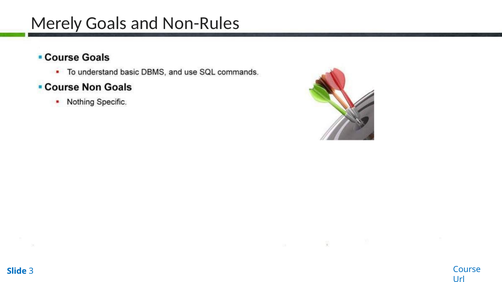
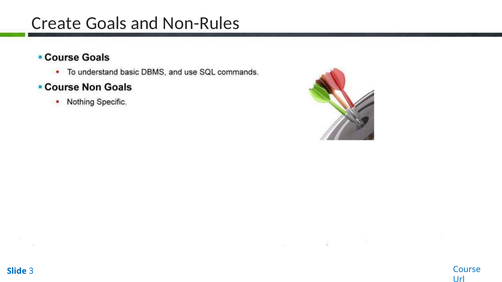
Merely: Merely -> Create (56, 23)
